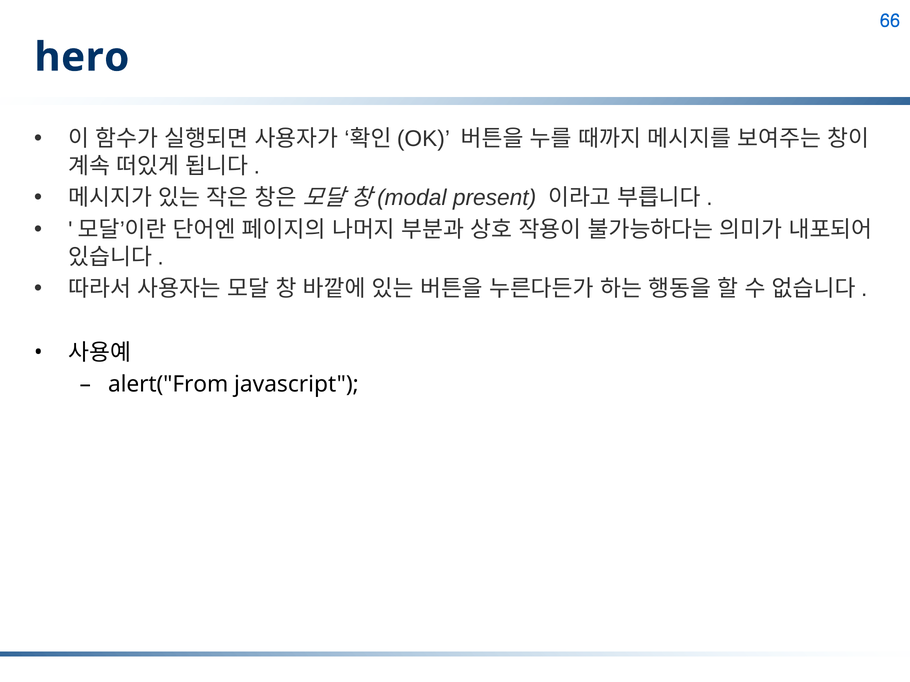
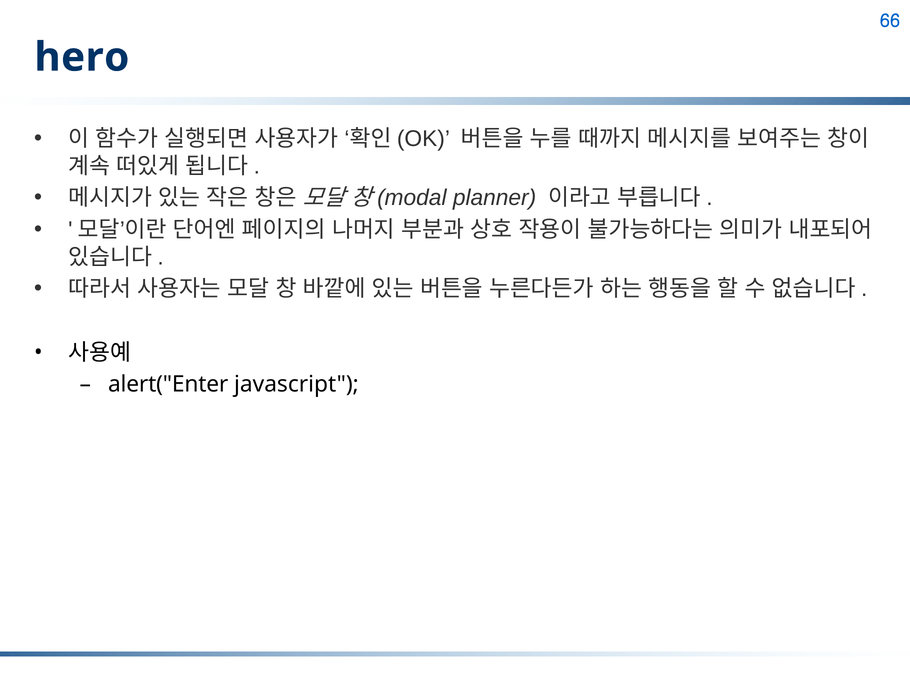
present: present -> planner (495, 198)
alert("From: alert("From -> alert("Enter (168, 385)
